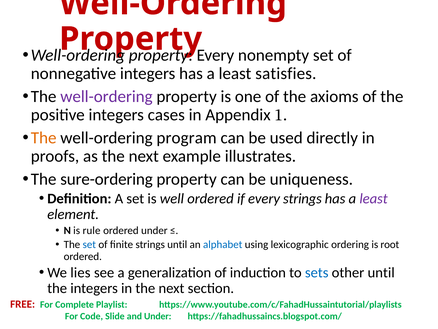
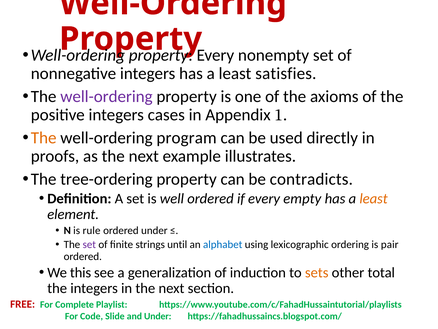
sure-ordering: sure-ordering -> tree-ordering (106, 179)
uniqueness: uniqueness -> contradicts (311, 179)
every strings: strings -> empty (302, 198)
least colour: purple -> orange (374, 198)
set colour: blue -> purple (89, 244)
root: root -> pair (390, 244)
lies: lies -> this (81, 272)
sets colour: blue -> orange (317, 272)
other until: until -> total (381, 272)
